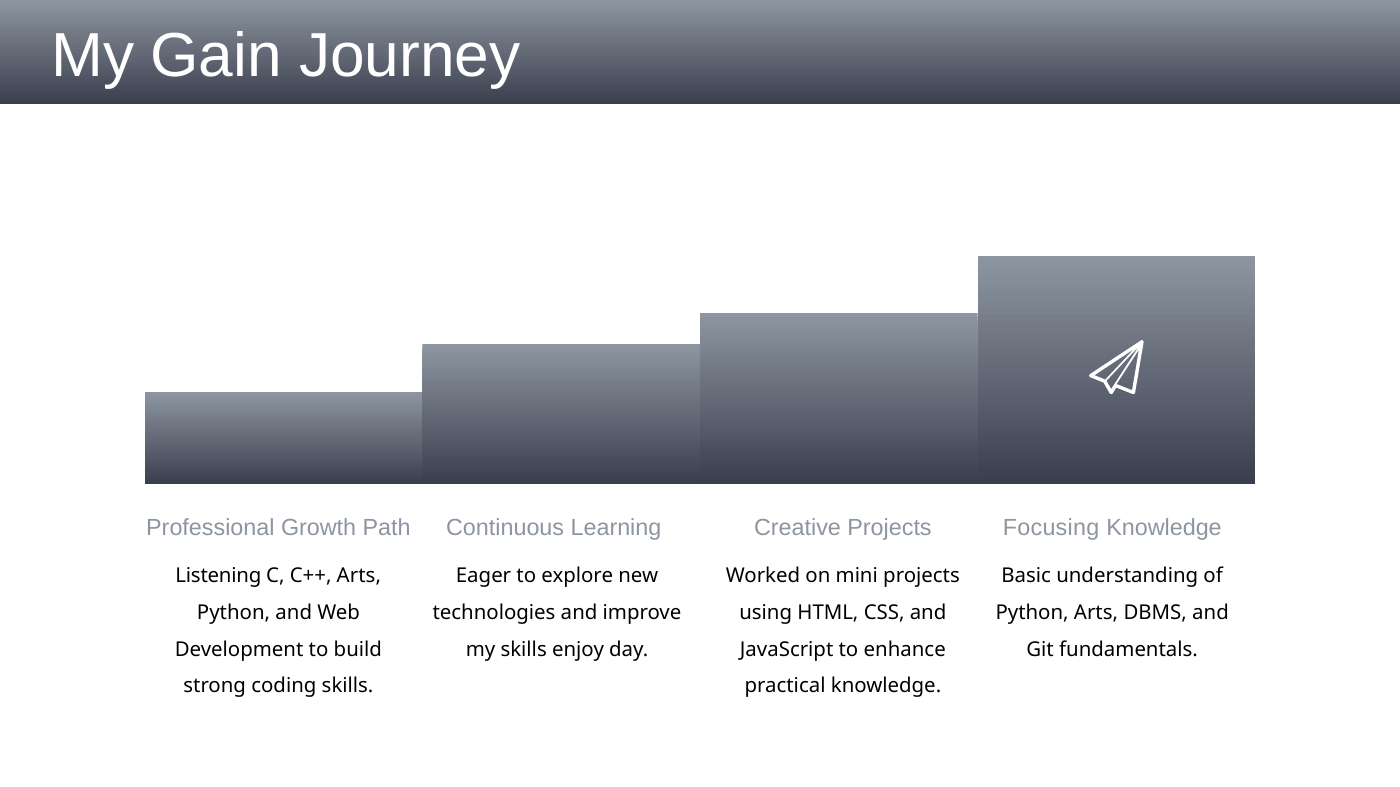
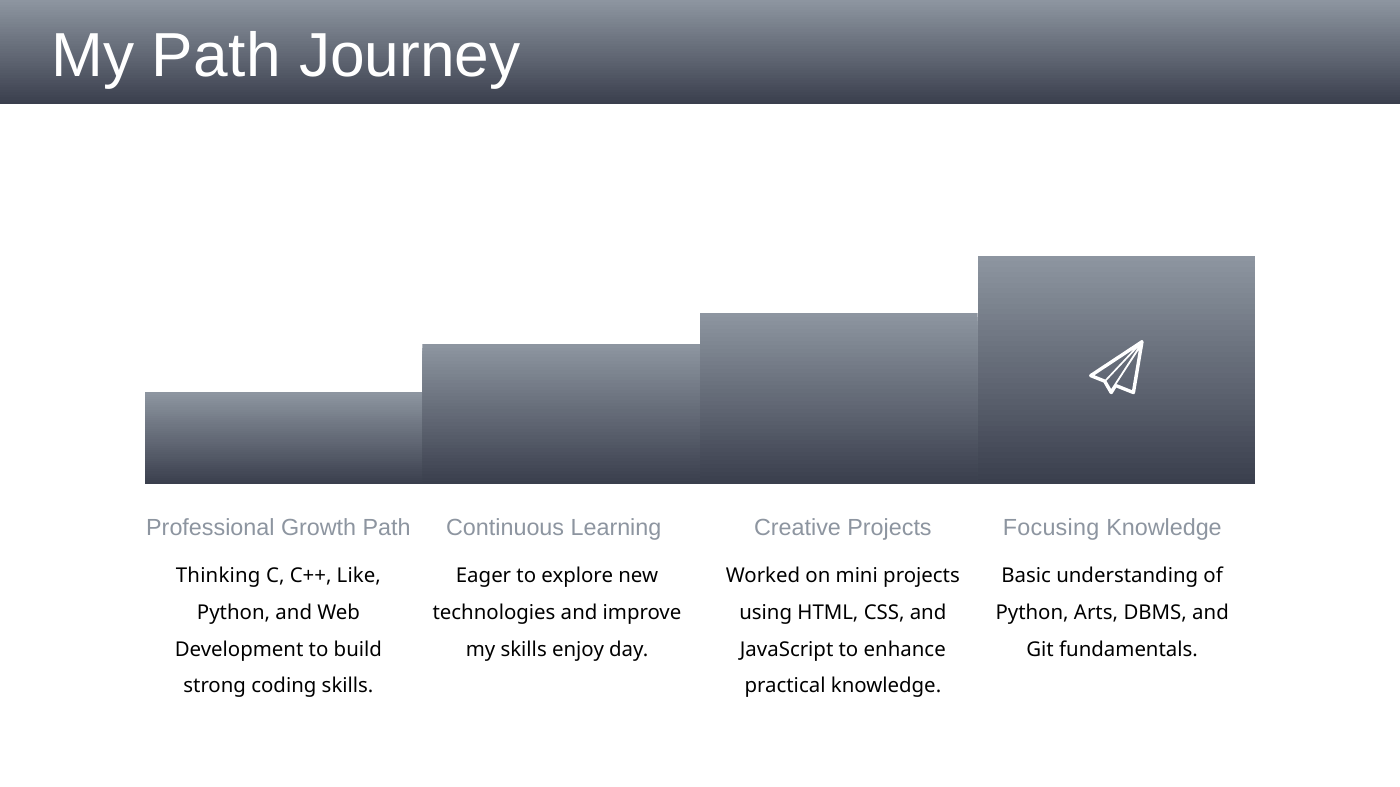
My Gain: Gain -> Path (216, 56)
Listening: Listening -> Thinking (218, 576)
C++ Arts: Arts -> Like (359, 576)
